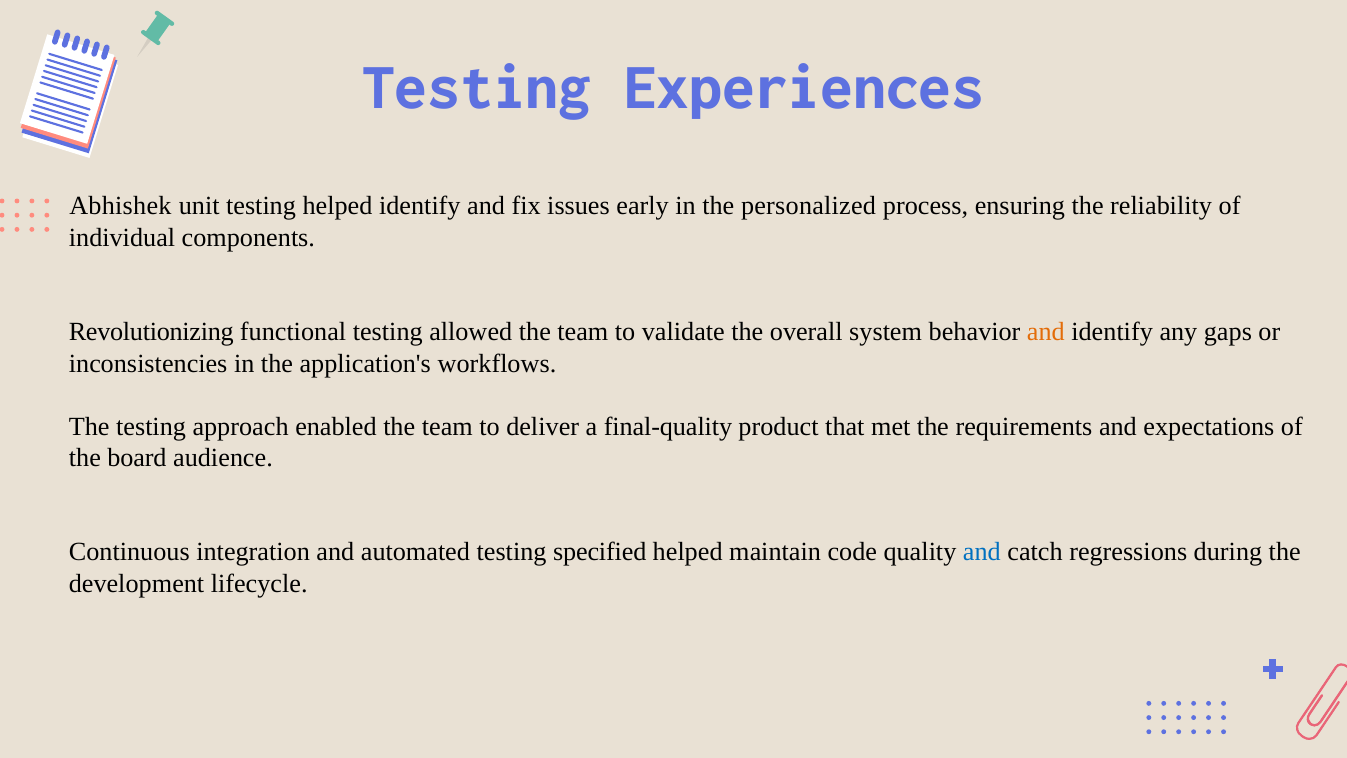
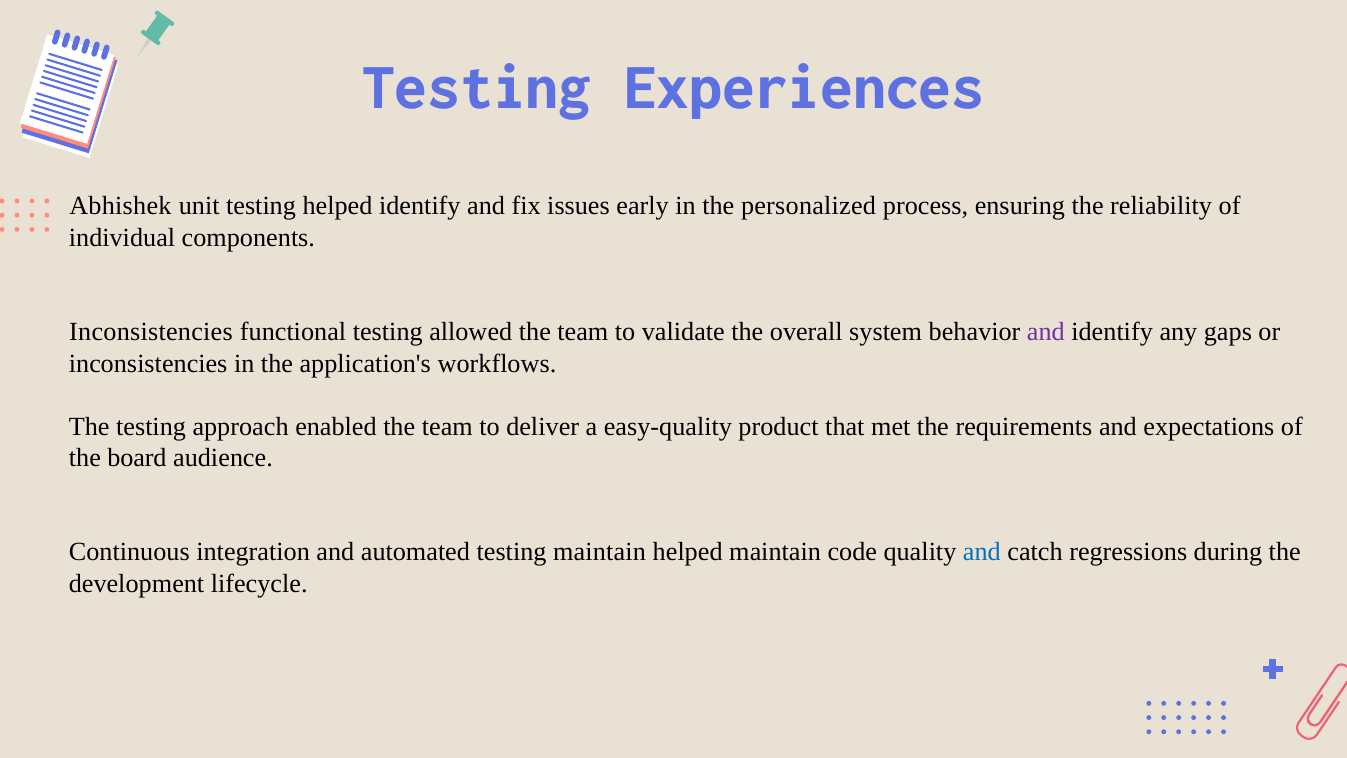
Revolutionizing: Revolutionizing -> Inconsistencies (151, 332)
and colour: orange -> purple (1046, 332)
final-quality: final-quality -> easy-quality (668, 426)
testing specified: specified -> maintain (600, 552)
